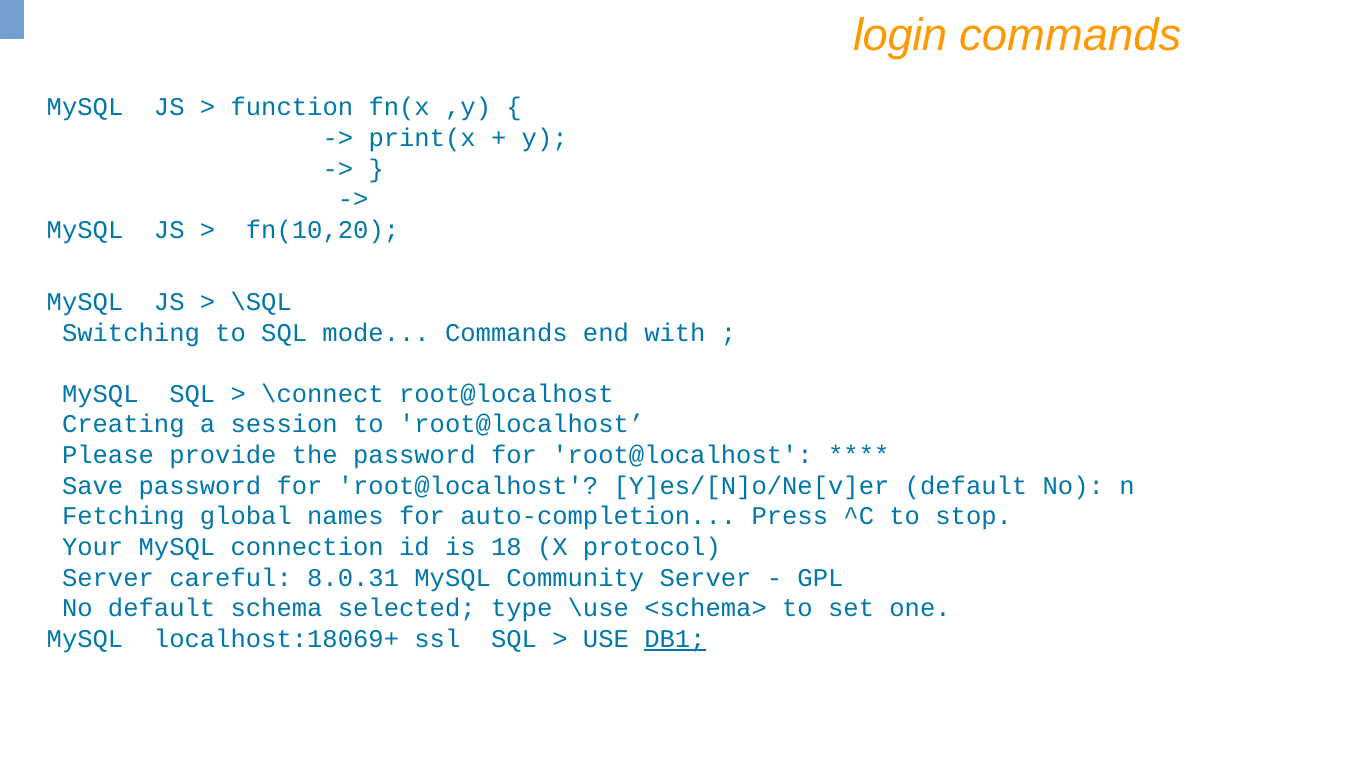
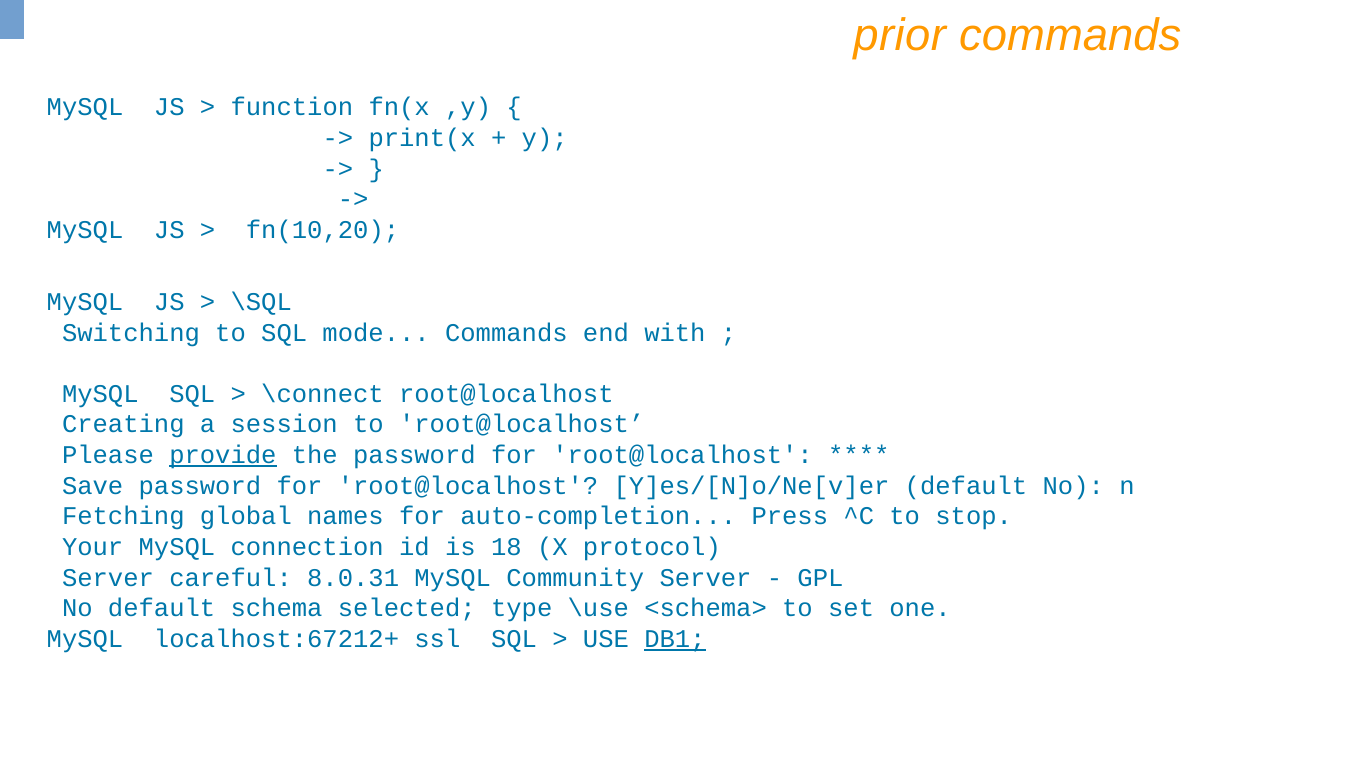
login: login -> prior (900, 35)
provide underline: none -> present (223, 455)
localhost:18069+: localhost:18069+ -> localhost:67212+ (277, 639)
